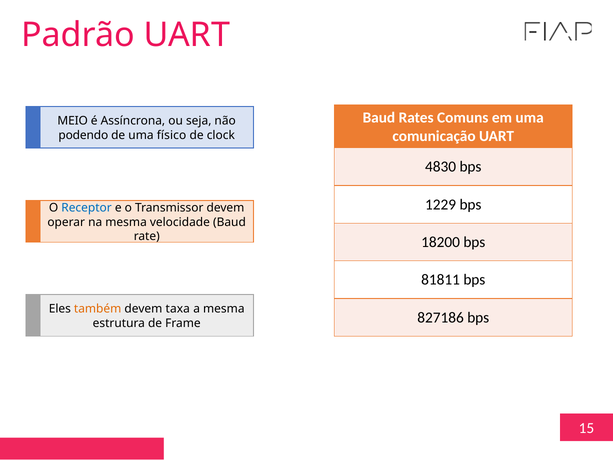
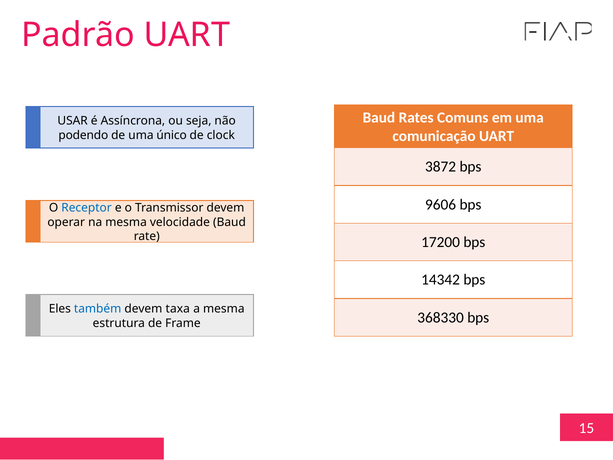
MEIO: MEIO -> USAR (73, 121)
físico: físico -> único (172, 135)
4830: 4830 -> 3872 (441, 167)
1229: 1229 -> 9606 (441, 204)
18200: 18200 -> 17200 (441, 242)
81811: 81811 -> 14342 (441, 280)
também colour: orange -> blue (98, 309)
827186: 827186 -> 368330 (441, 317)
